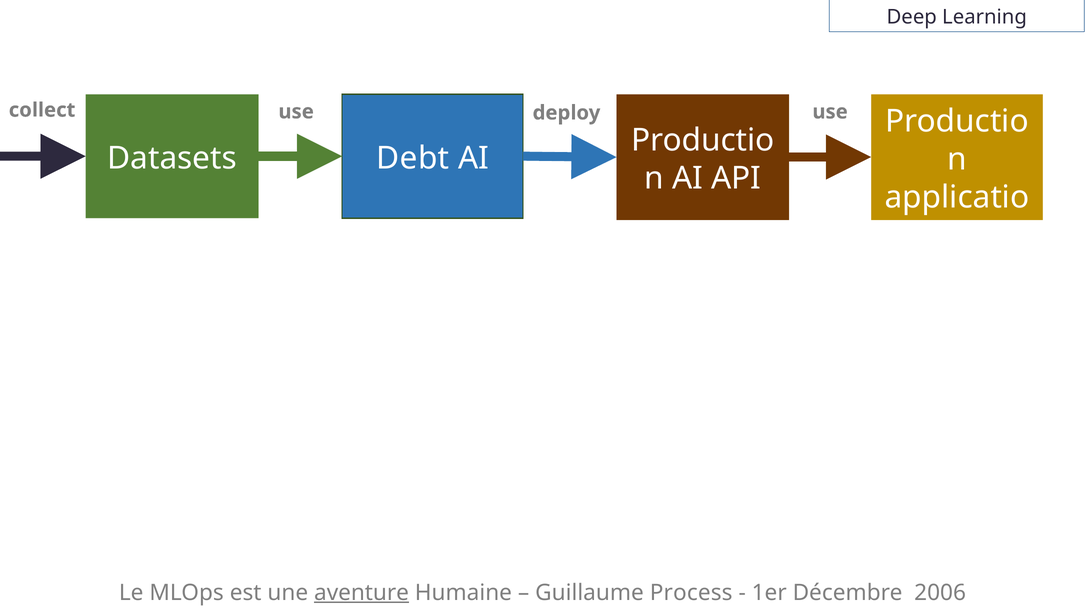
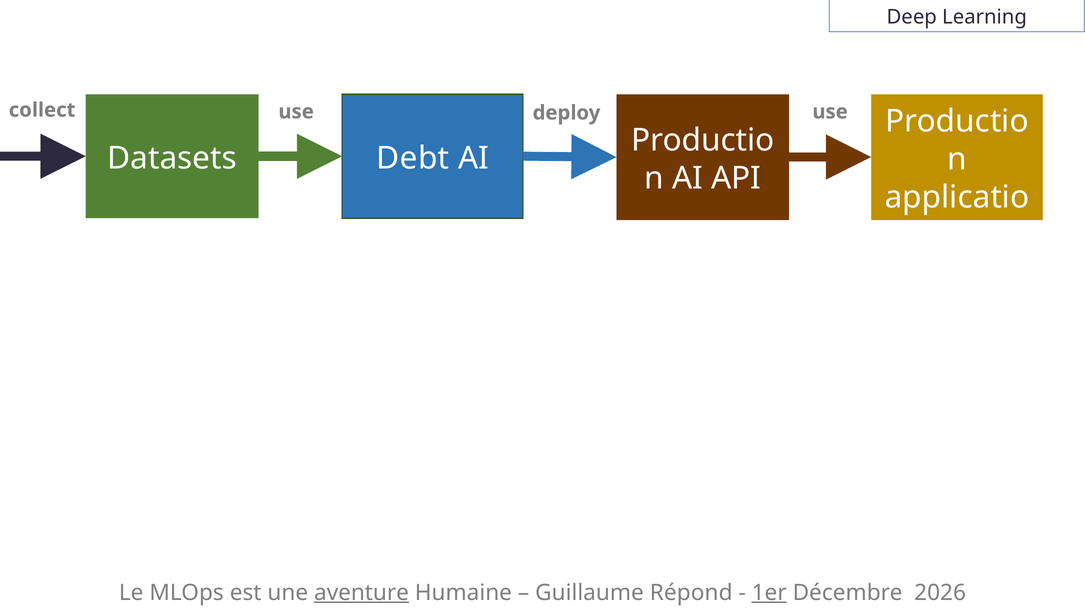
Process: Process -> Répond (691, 593)
1er underline: none -> present (769, 593)
2006: 2006 -> 2026 (940, 593)
